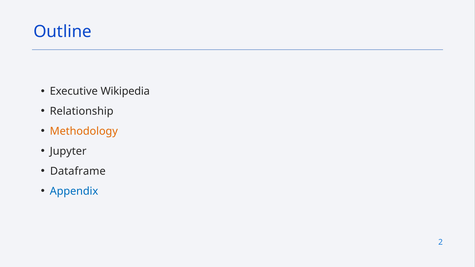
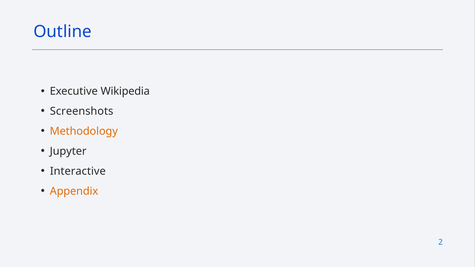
Relationship: Relationship -> Screenshots (82, 111)
Dataframe: Dataframe -> Interactive (78, 171)
Appendix colour: blue -> orange (74, 191)
